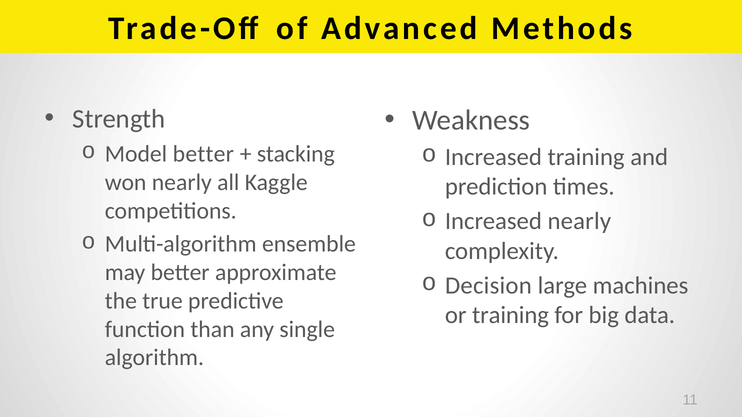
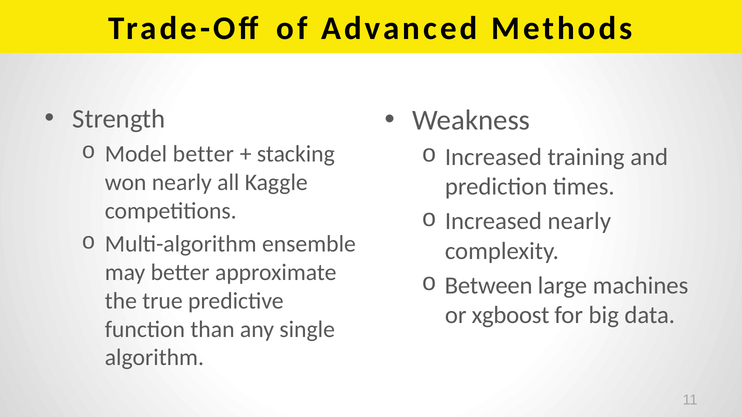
Decision: Decision -> Between (489, 286)
or training: training -> xgboost (511, 315)
